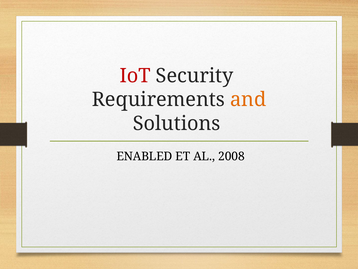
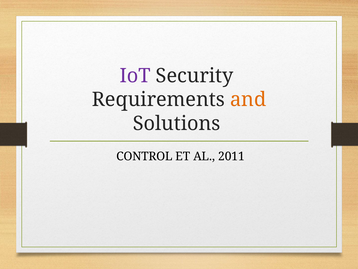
IoT colour: red -> purple (135, 76)
ENABLED: ENABLED -> CONTROL (144, 156)
2008: 2008 -> 2011 (231, 156)
